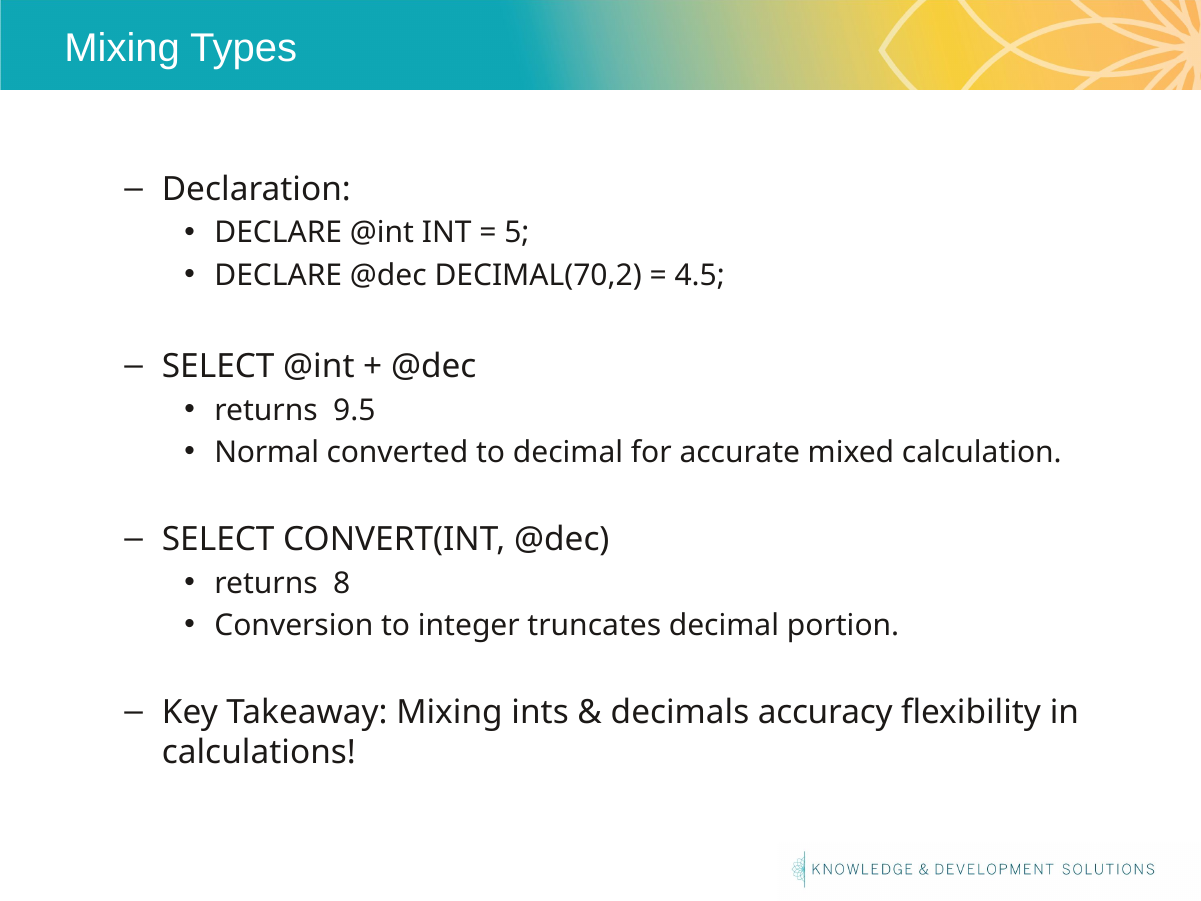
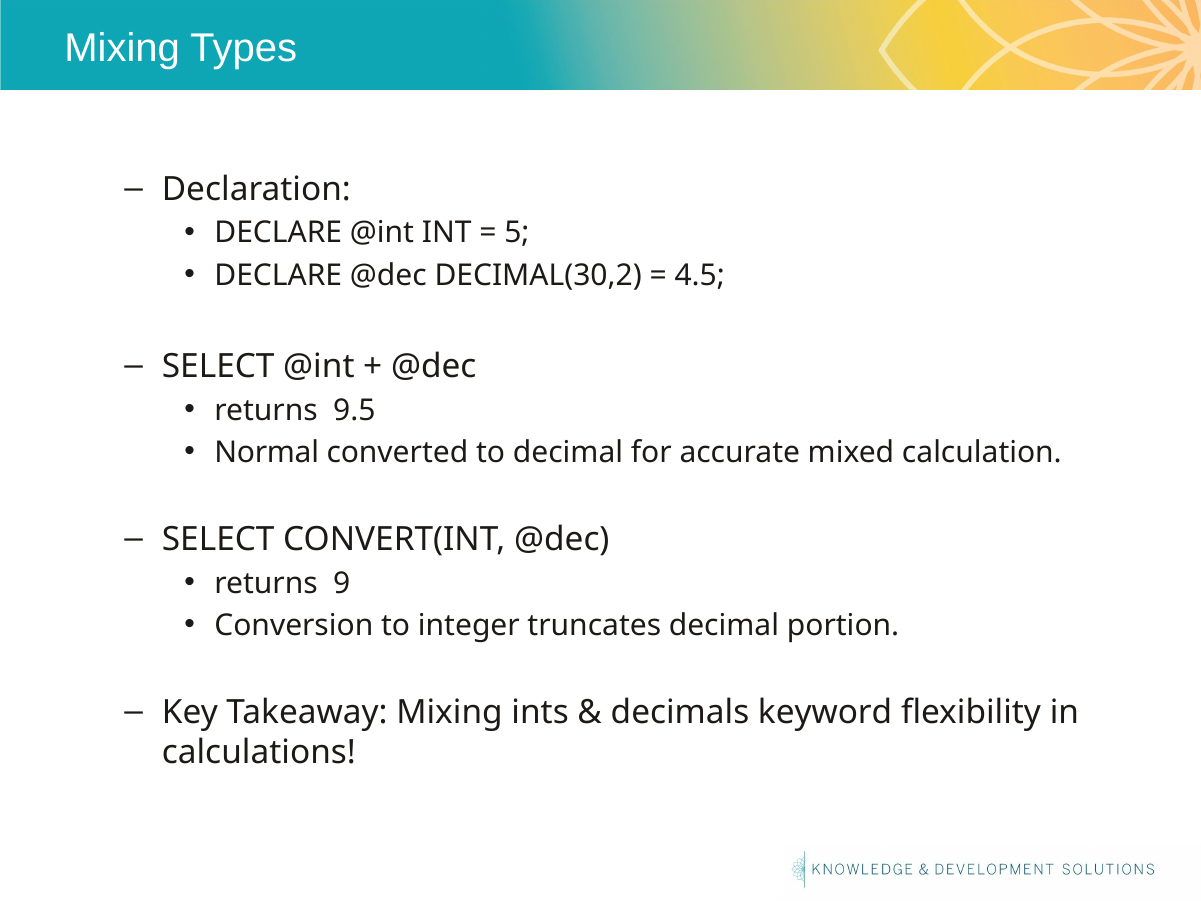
DECIMAL(70,2: DECIMAL(70,2 -> DECIMAL(30,2 (538, 275)
8: 8 -> 9 (342, 583)
accuracy: accuracy -> keyword (825, 712)
